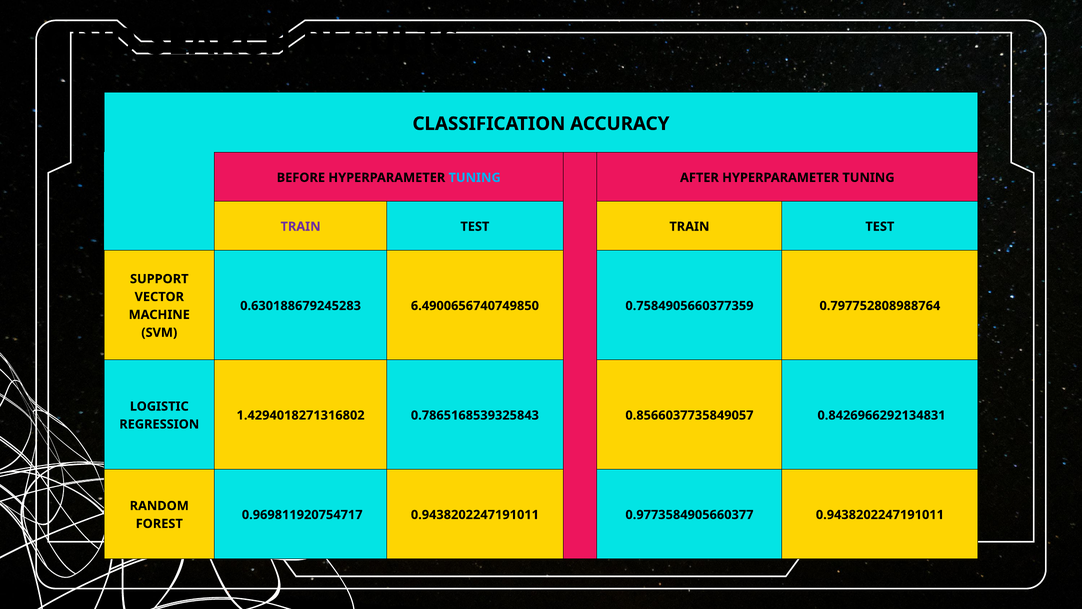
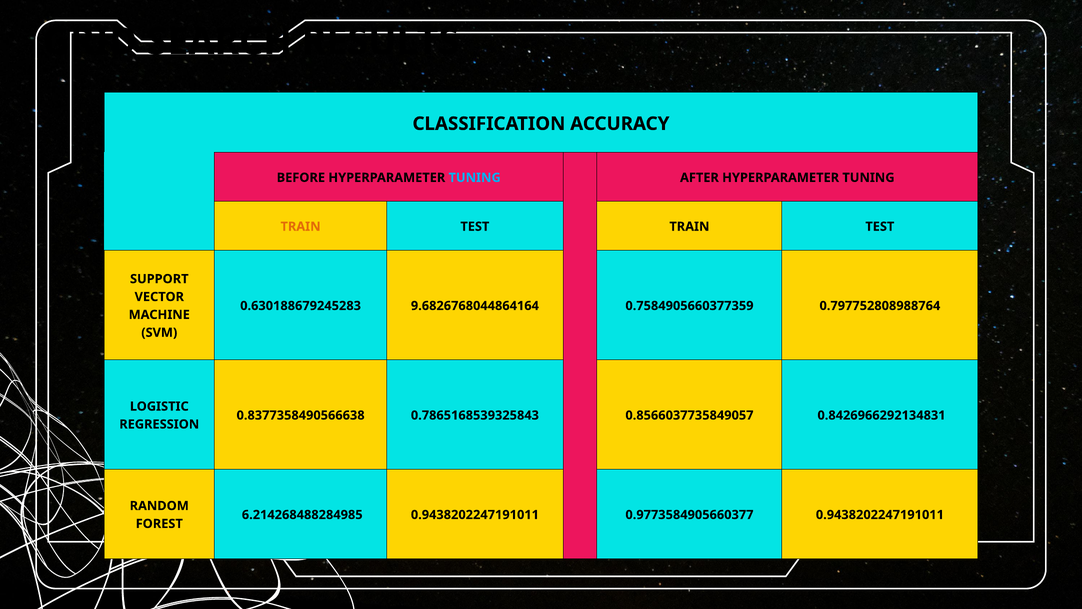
TRAIN colour: purple -> orange (301, 226)
6.4900656740749850: 6.4900656740749850 -> 9.6826768044864164 (475, 306)
1.4294018271316802: 1.4294018271316802 -> 0.8377358490566638 (301, 415)
0.969811920754717: 0.969811920754717 -> 6.214268488284985 (302, 515)
